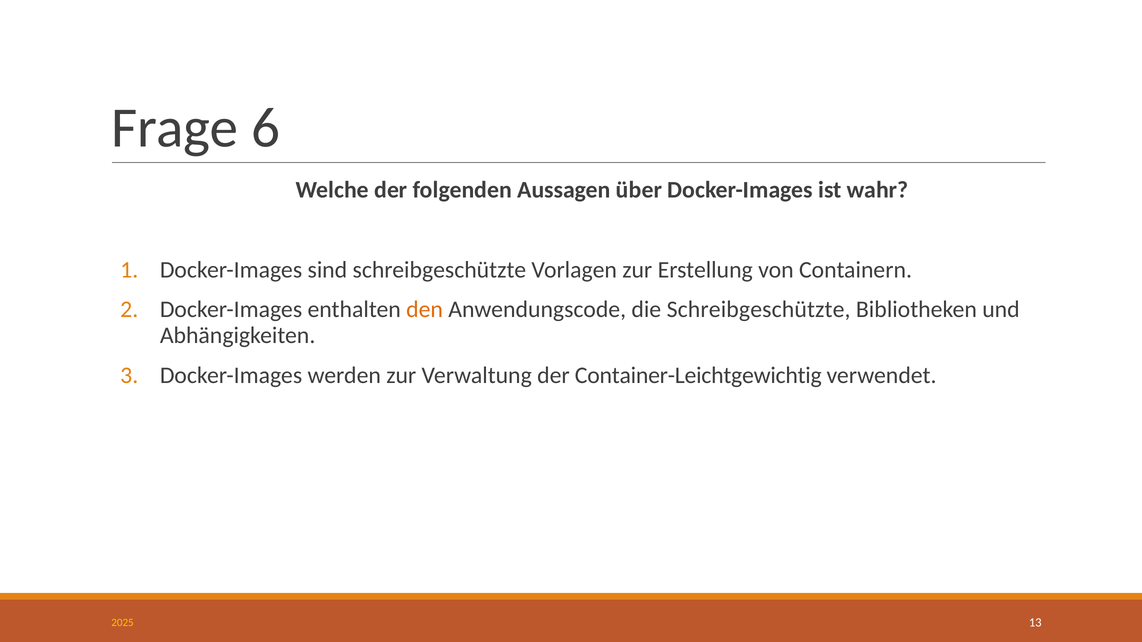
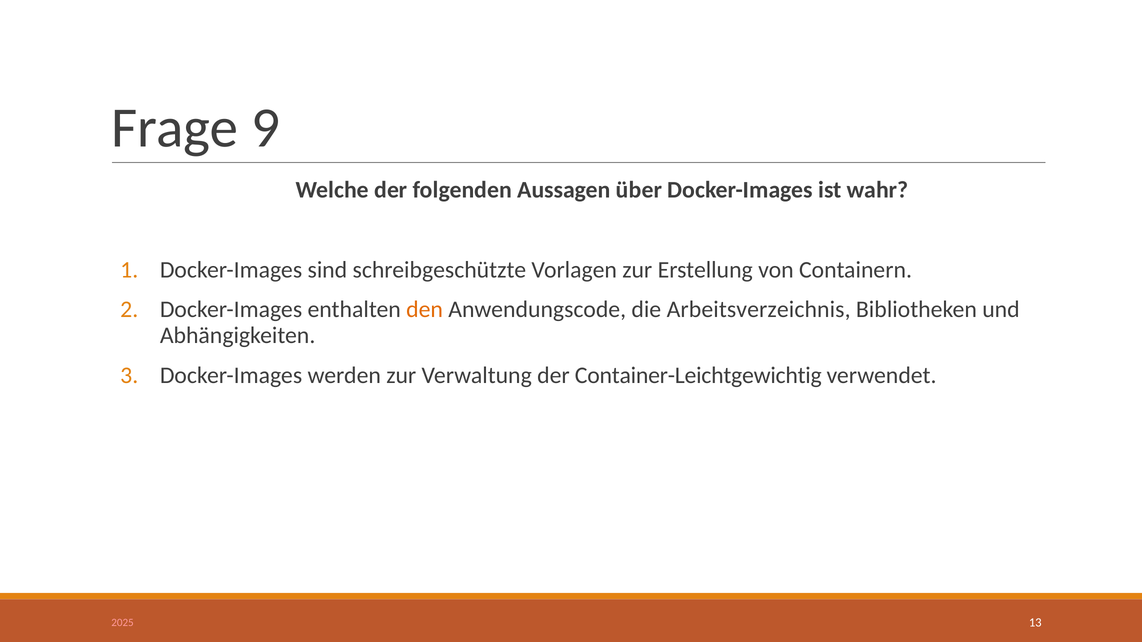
6: 6 -> 9 (266, 128)
die Schreibgeschützte: Schreibgeschützte -> Arbeitsverzeichnis (759, 310)
2025 colour: yellow -> pink (123, 623)
